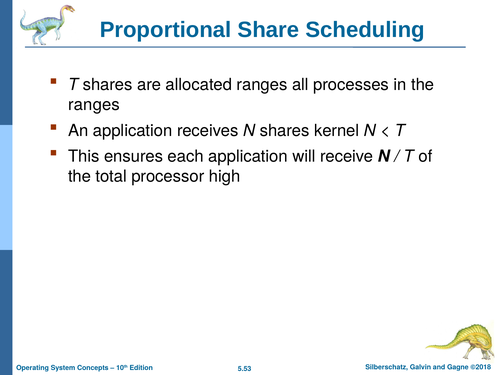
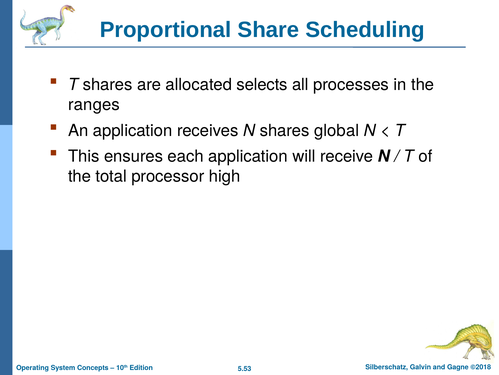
allocated ranges: ranges -> selects (262, 85)
kernel: kernel -> global (337, 130)
